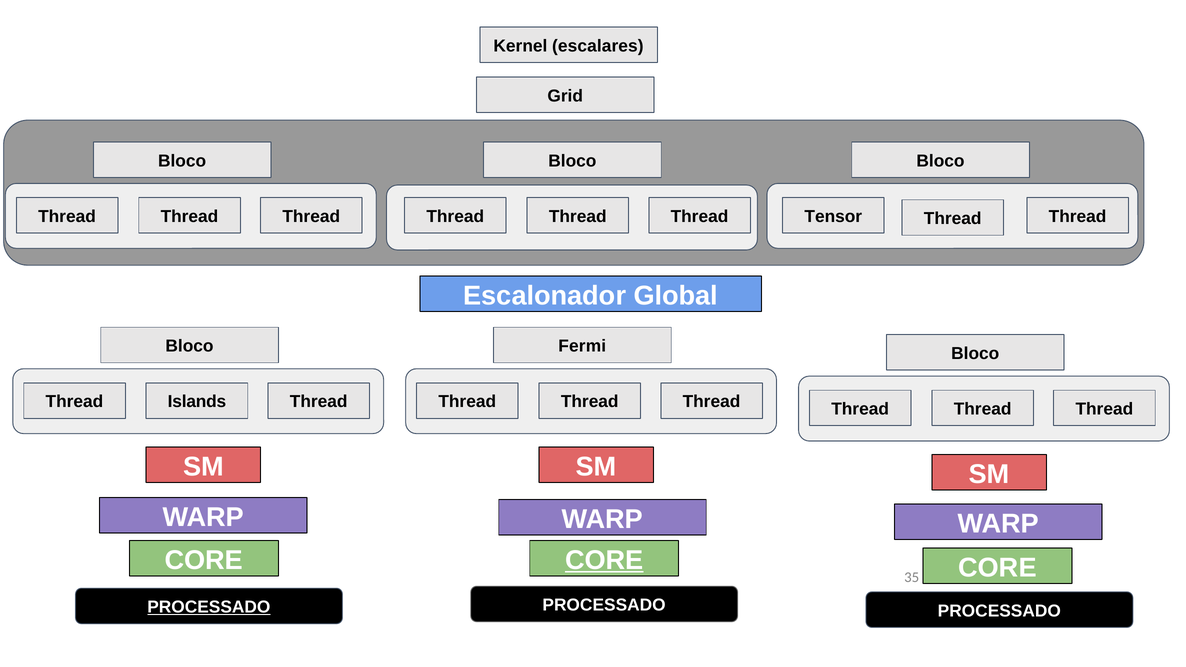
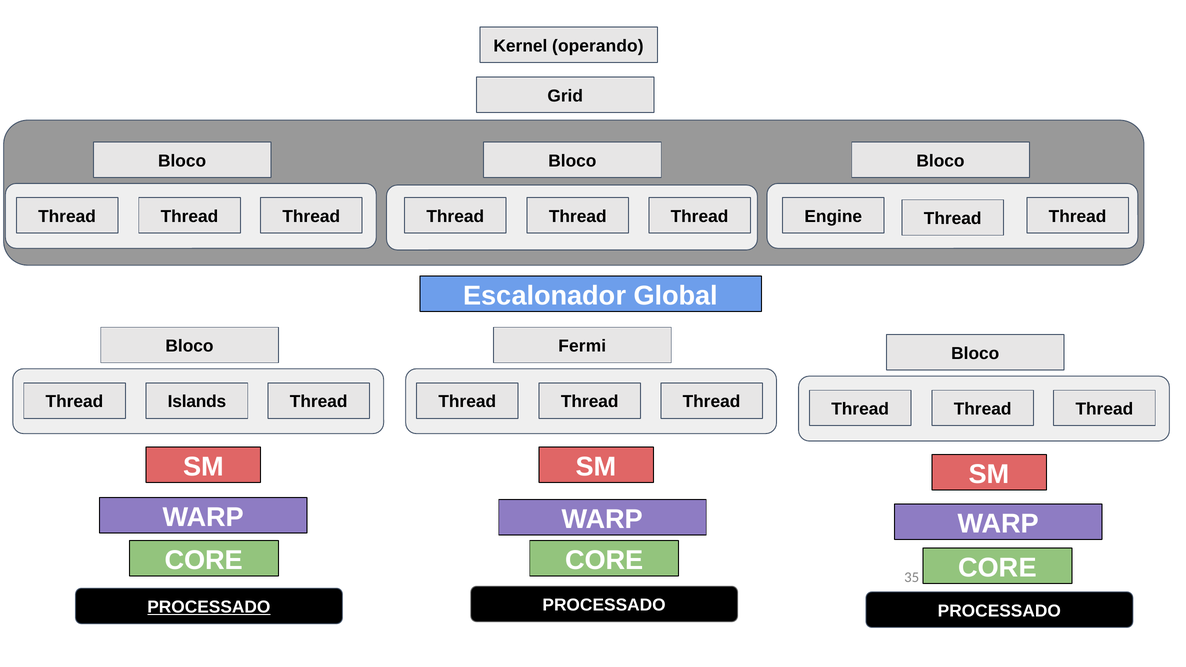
escalares: escalares -> operando (598, 46)
Tensor: Tensor -> Engine (833, 217)
CORE underline: present -> none (604, 560)
